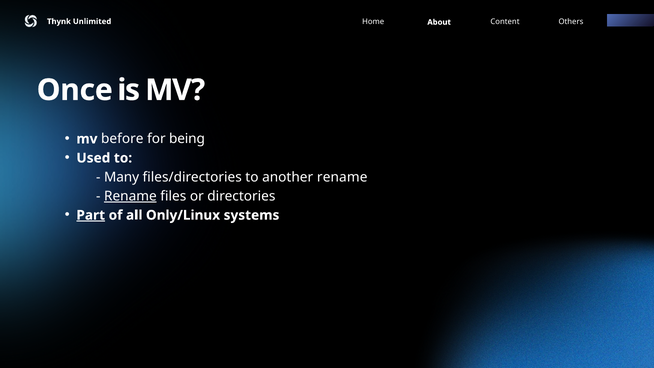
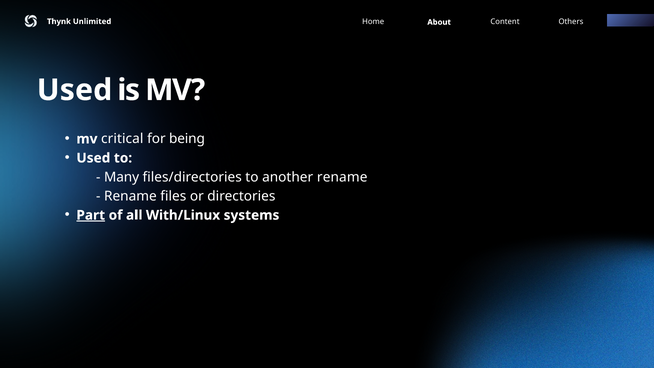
Once: Once -> Used (75, 90)
before: before -> critical (122, 139)
Rename underline: present -> none (130, 196)
Only/Linux: Only/Linux -> With/Linux (183, 215)
